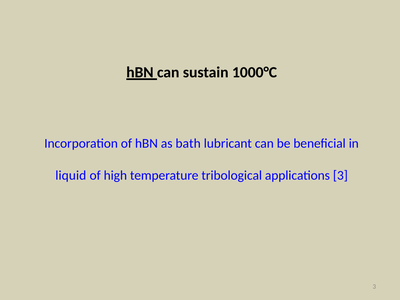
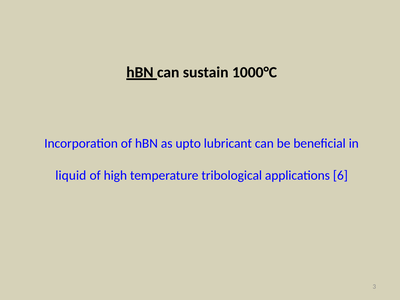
bath: bath -> upto (188, 144)
applications 3: 3 -> 6 (340, 176)
